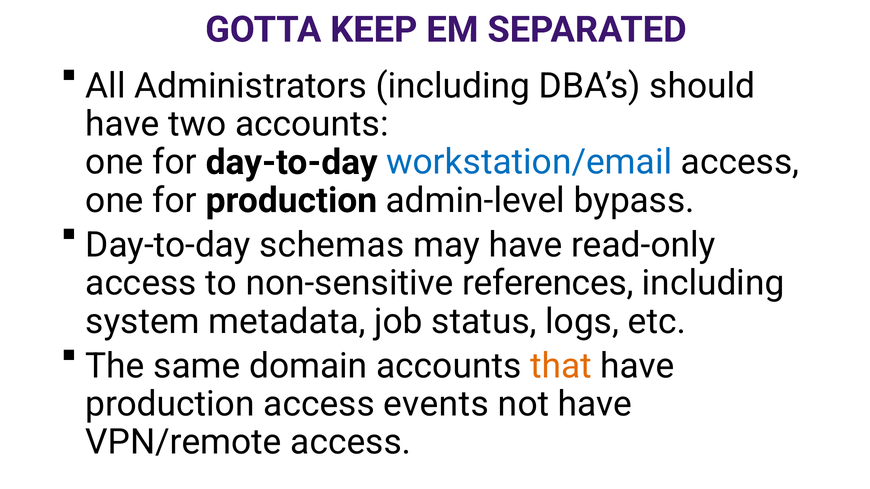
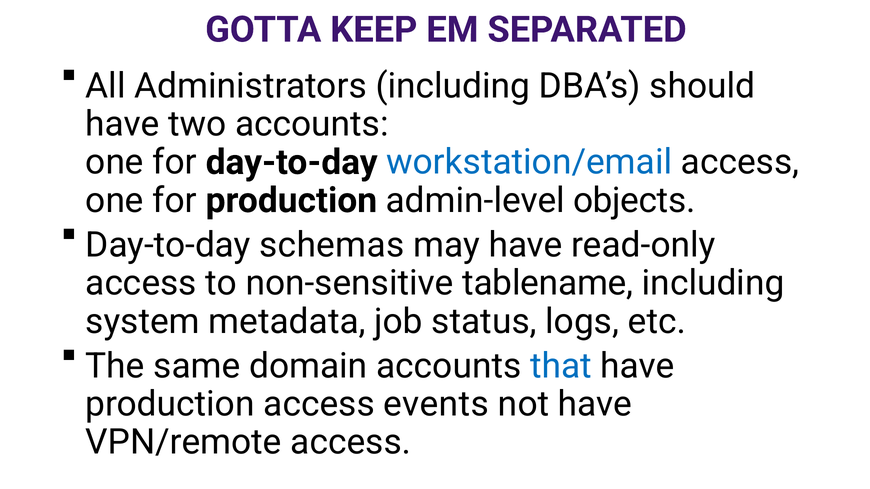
bypass: bypass -> objects (634, 201)
references: references -> tablename (548, 283)
that colour: orange -> blue (561, 366)
